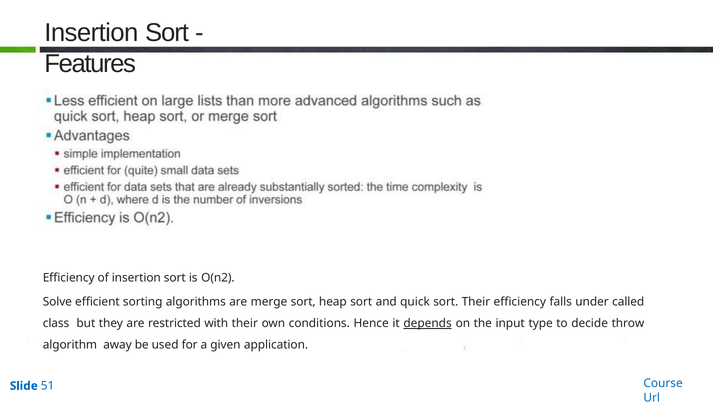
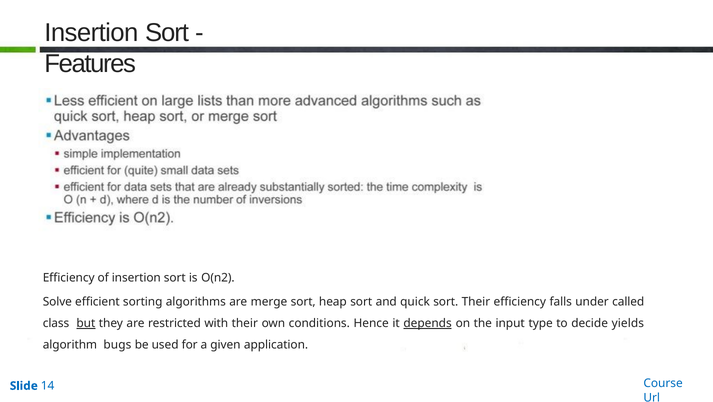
but underline: none -> present (86, 323)
throw: throw -> yields (628, 323)
away: away -> bugs (117, 344)
51: 51 -> 14 (48, 385)
